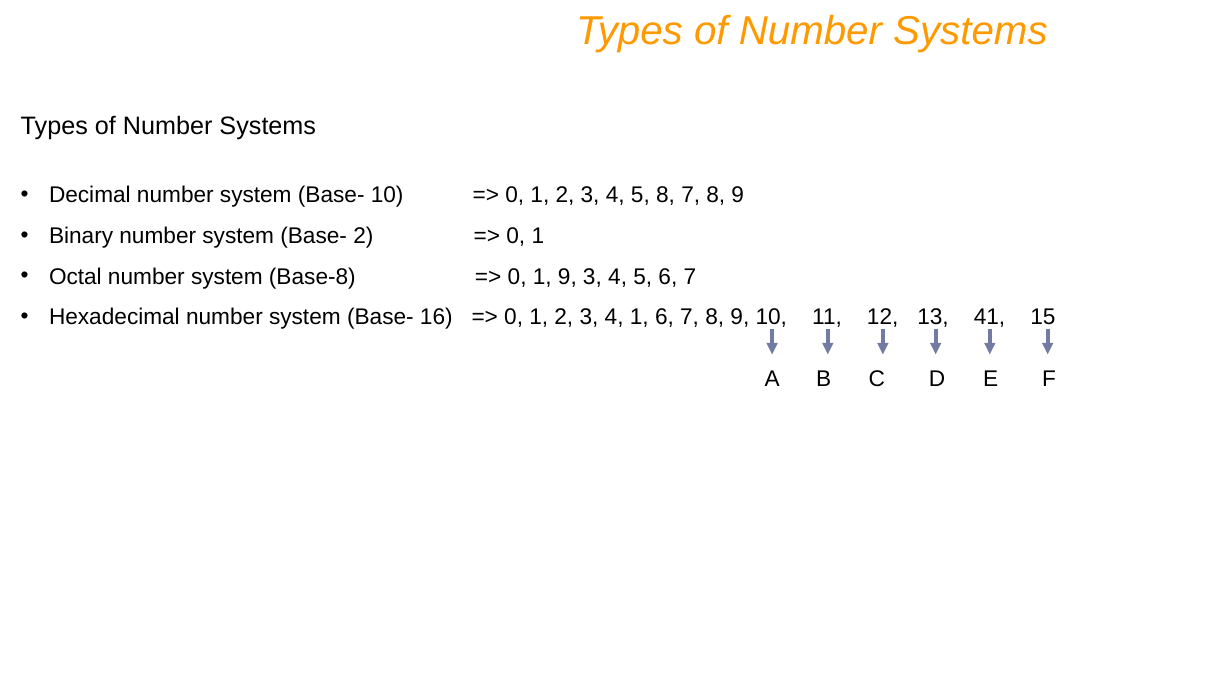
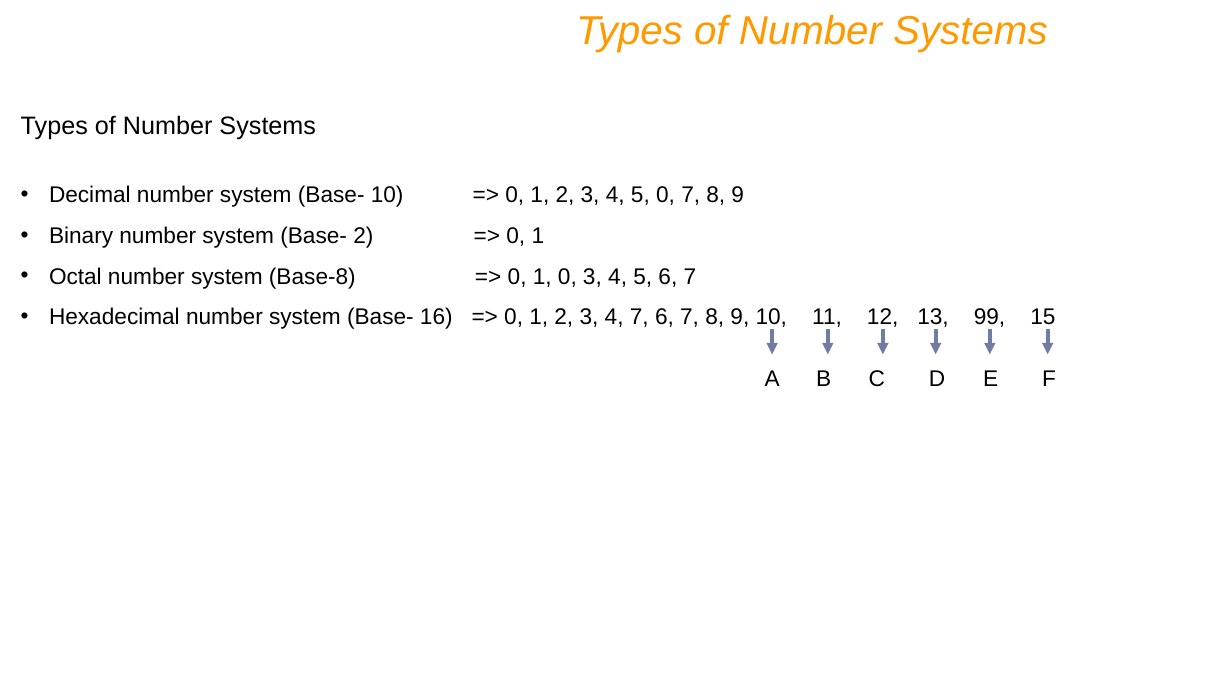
5 8: 8 -> 0 (666, 195)
1 9: 9 -> 0 (567, 276)
4 1: 1 -> 7 (639, 317)
41: 41 -> 99 (989, 317)
